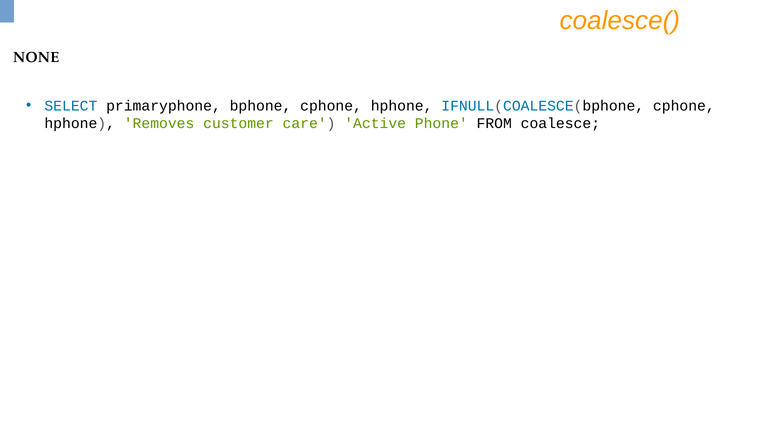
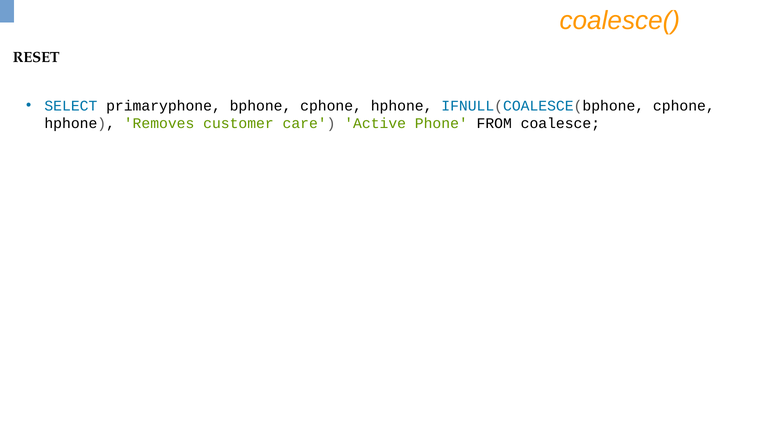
NONE: NONE -> RESET (36, 57)
